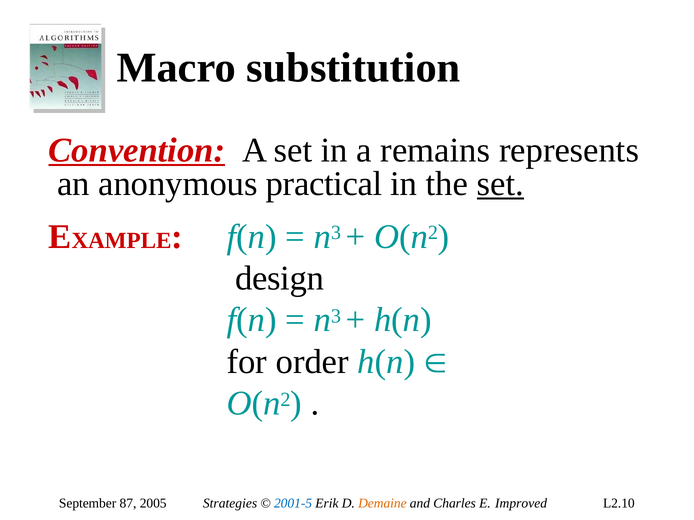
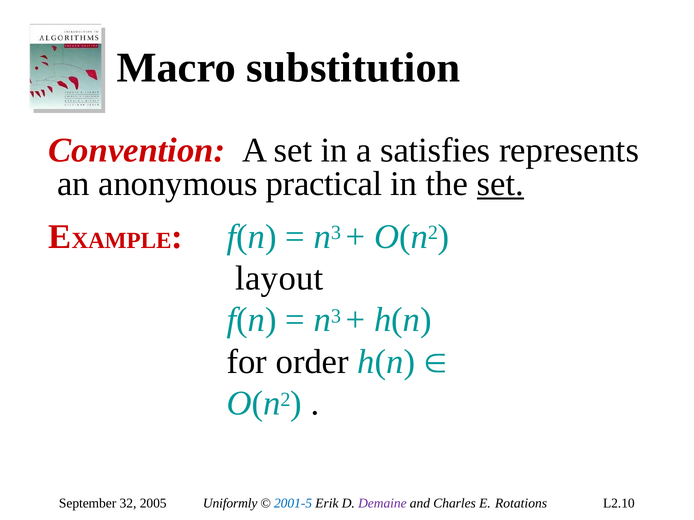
Convention underline: present -> none (137, 150)
remains: remains -> satisfies (435, 150)
design: design -> layout (279, 279)
87: 87 -> 32 (128, 504)
Strategies: Strategies -> Uniformly (230, 504)
Demaine colour: orange -> purple (382, 504)
Improved: Improved -> Rotations (521, 504)
